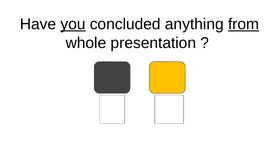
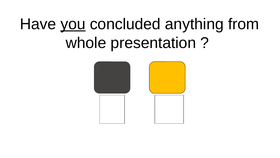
from underline: present -> none (244, 24)
